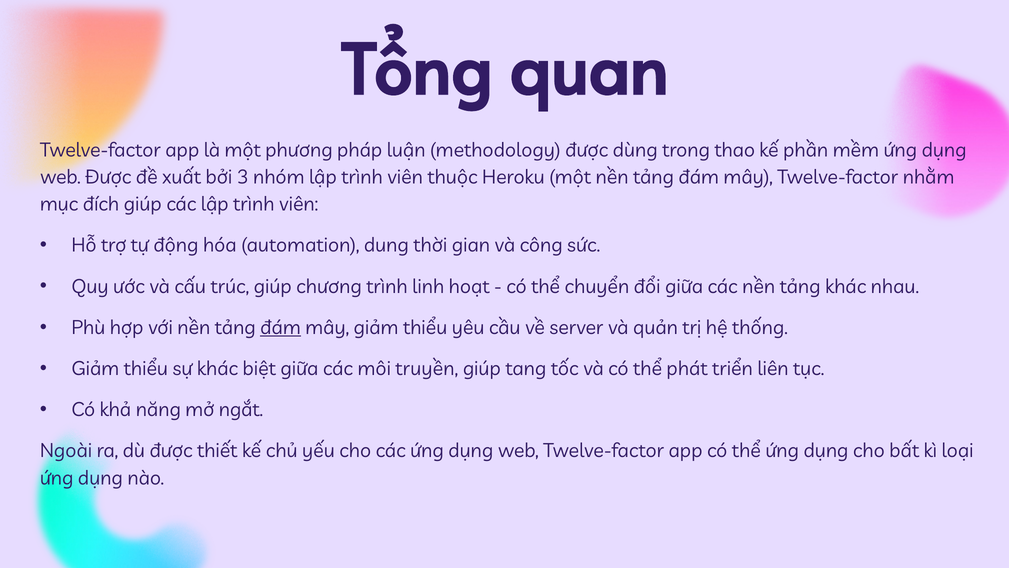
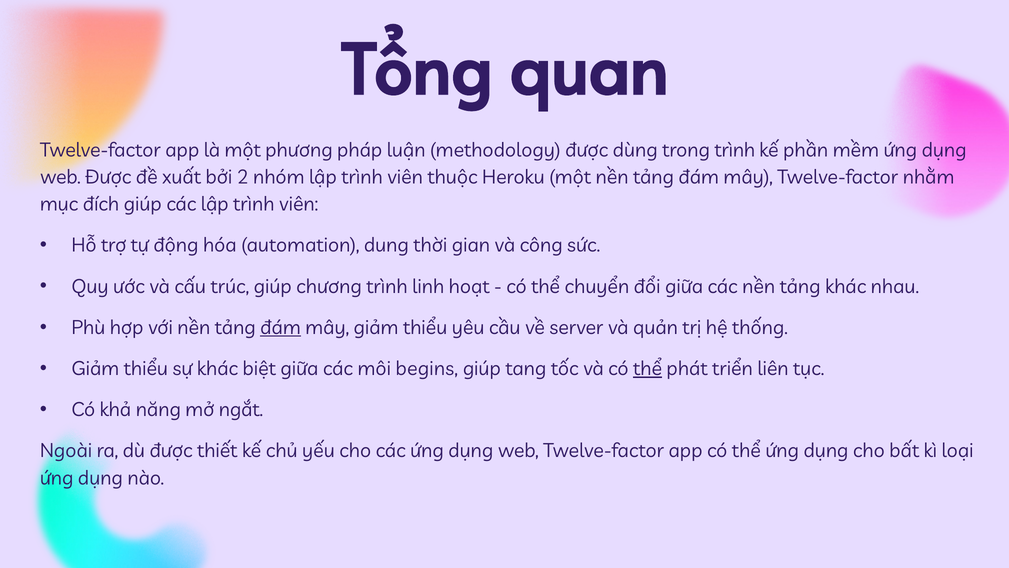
trong thao: thao -> trình (735, 150)
3: 3 -> 2 (243, 177)
truyền: truyền -> begins (427, 368)
thể underline: none -> present (648, 368)
